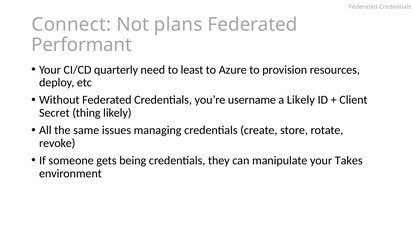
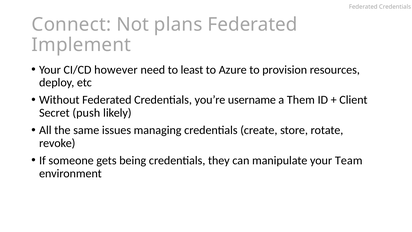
Performant: Performant -> Implement (81, 45)
quarterly: quarterly -> however (116, 70)
a Likely: Likely -> Them (301, 100)
thing: thing -> push (86, 113)
Takes: Takes -> Team (349, 160)
